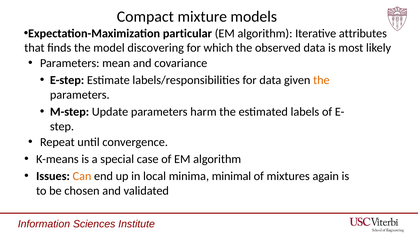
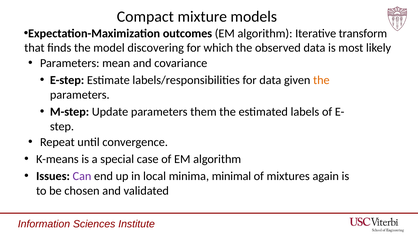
particular: particular -> outcomes (187, 33)
attributes: attributes -> transform (363, 33)
harm: harm -> them (203, 112)
Can colour: orange -> purple (82, 176)
